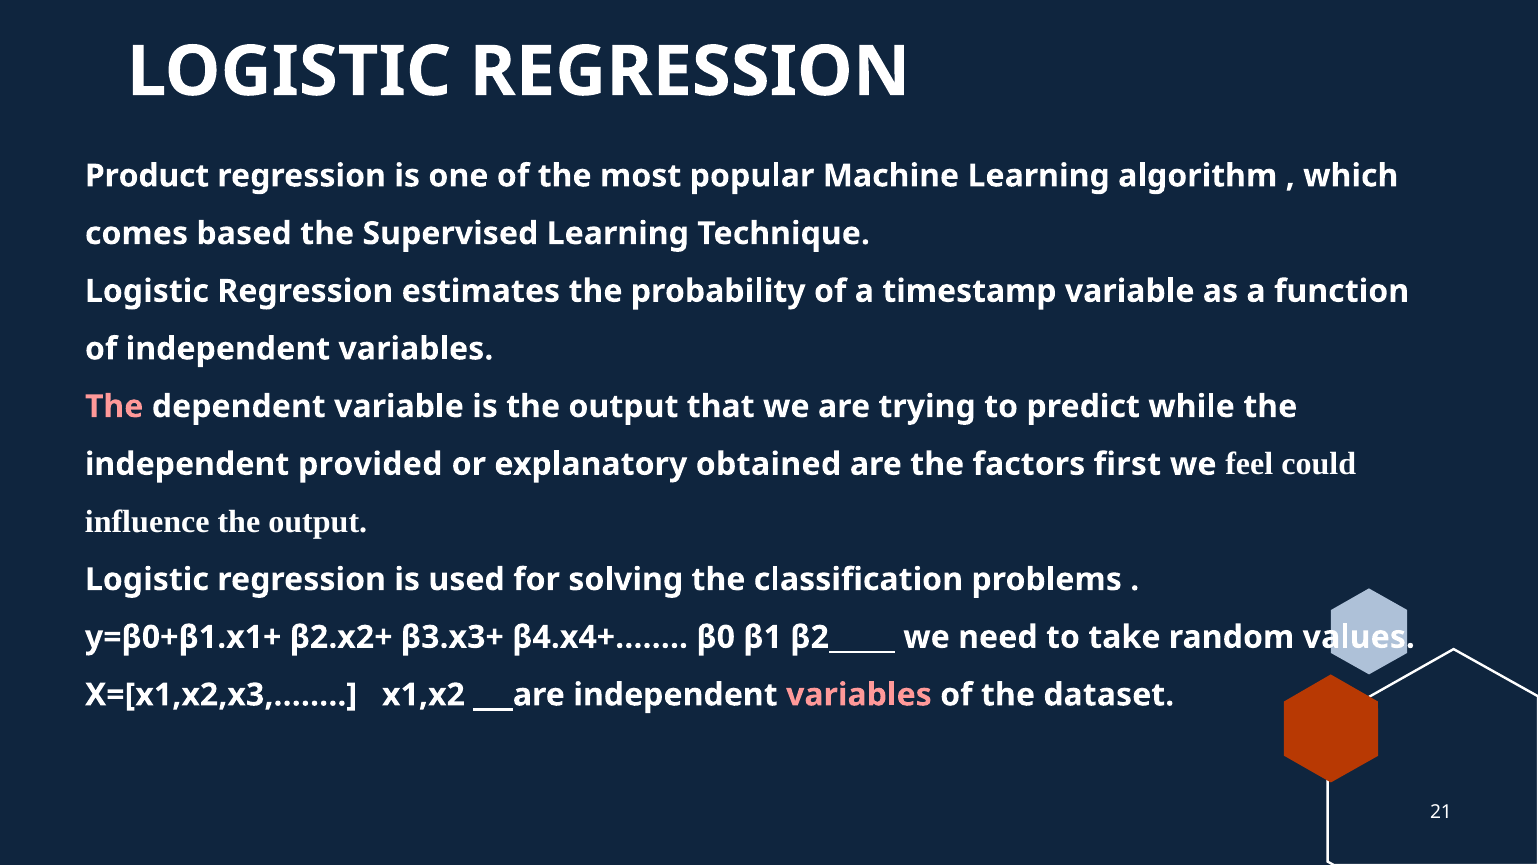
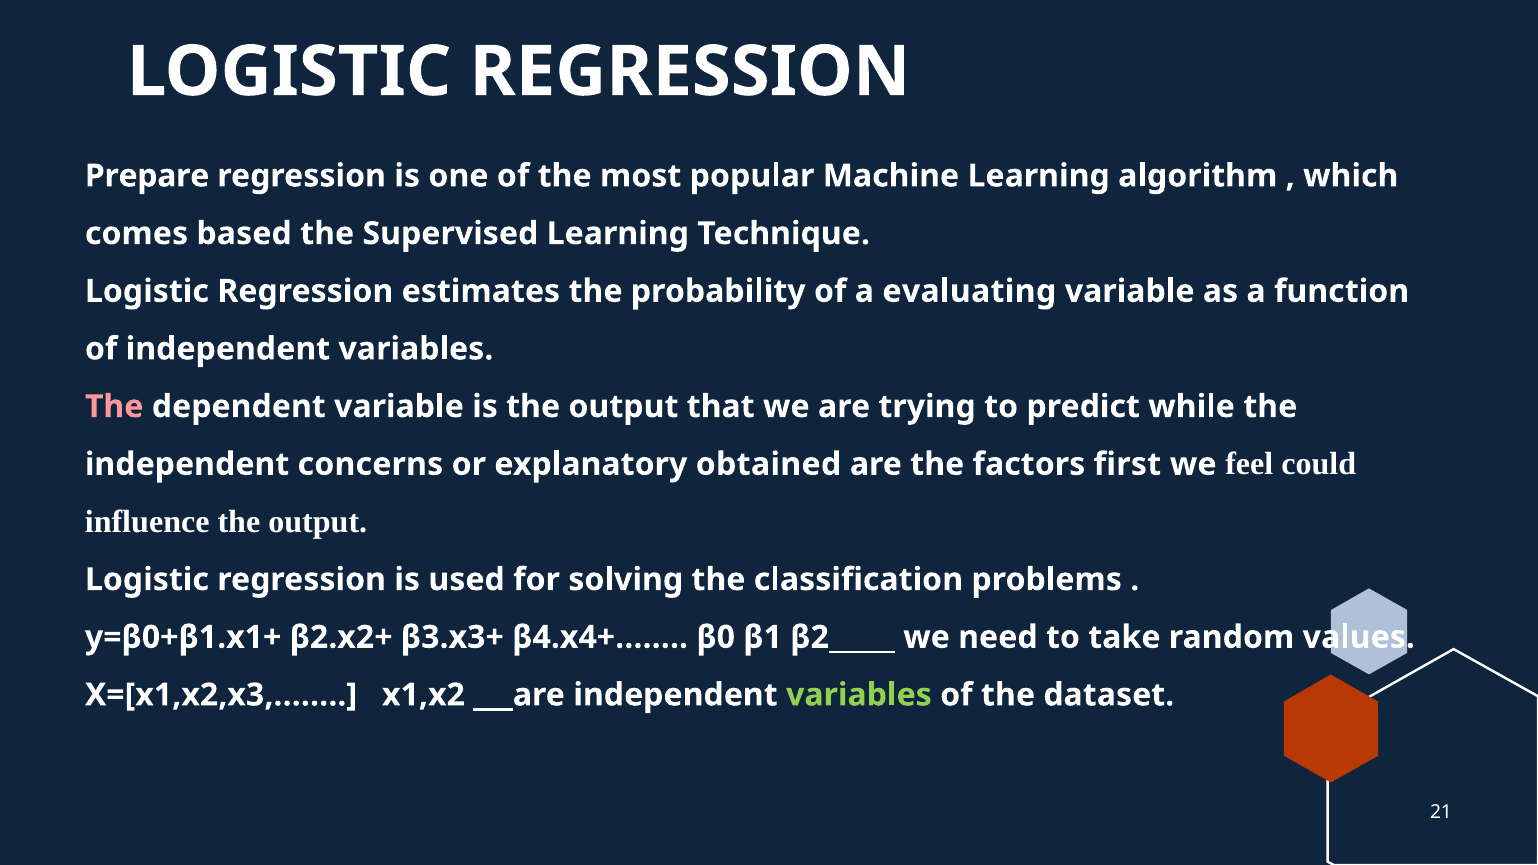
Product: Product -> Prepare (147, 176)
timestamp: timestamp -> evaluating (969, 291)
provided: provided -> concerns (370, 464)
variables colour: pink -> light green (859, 695)
